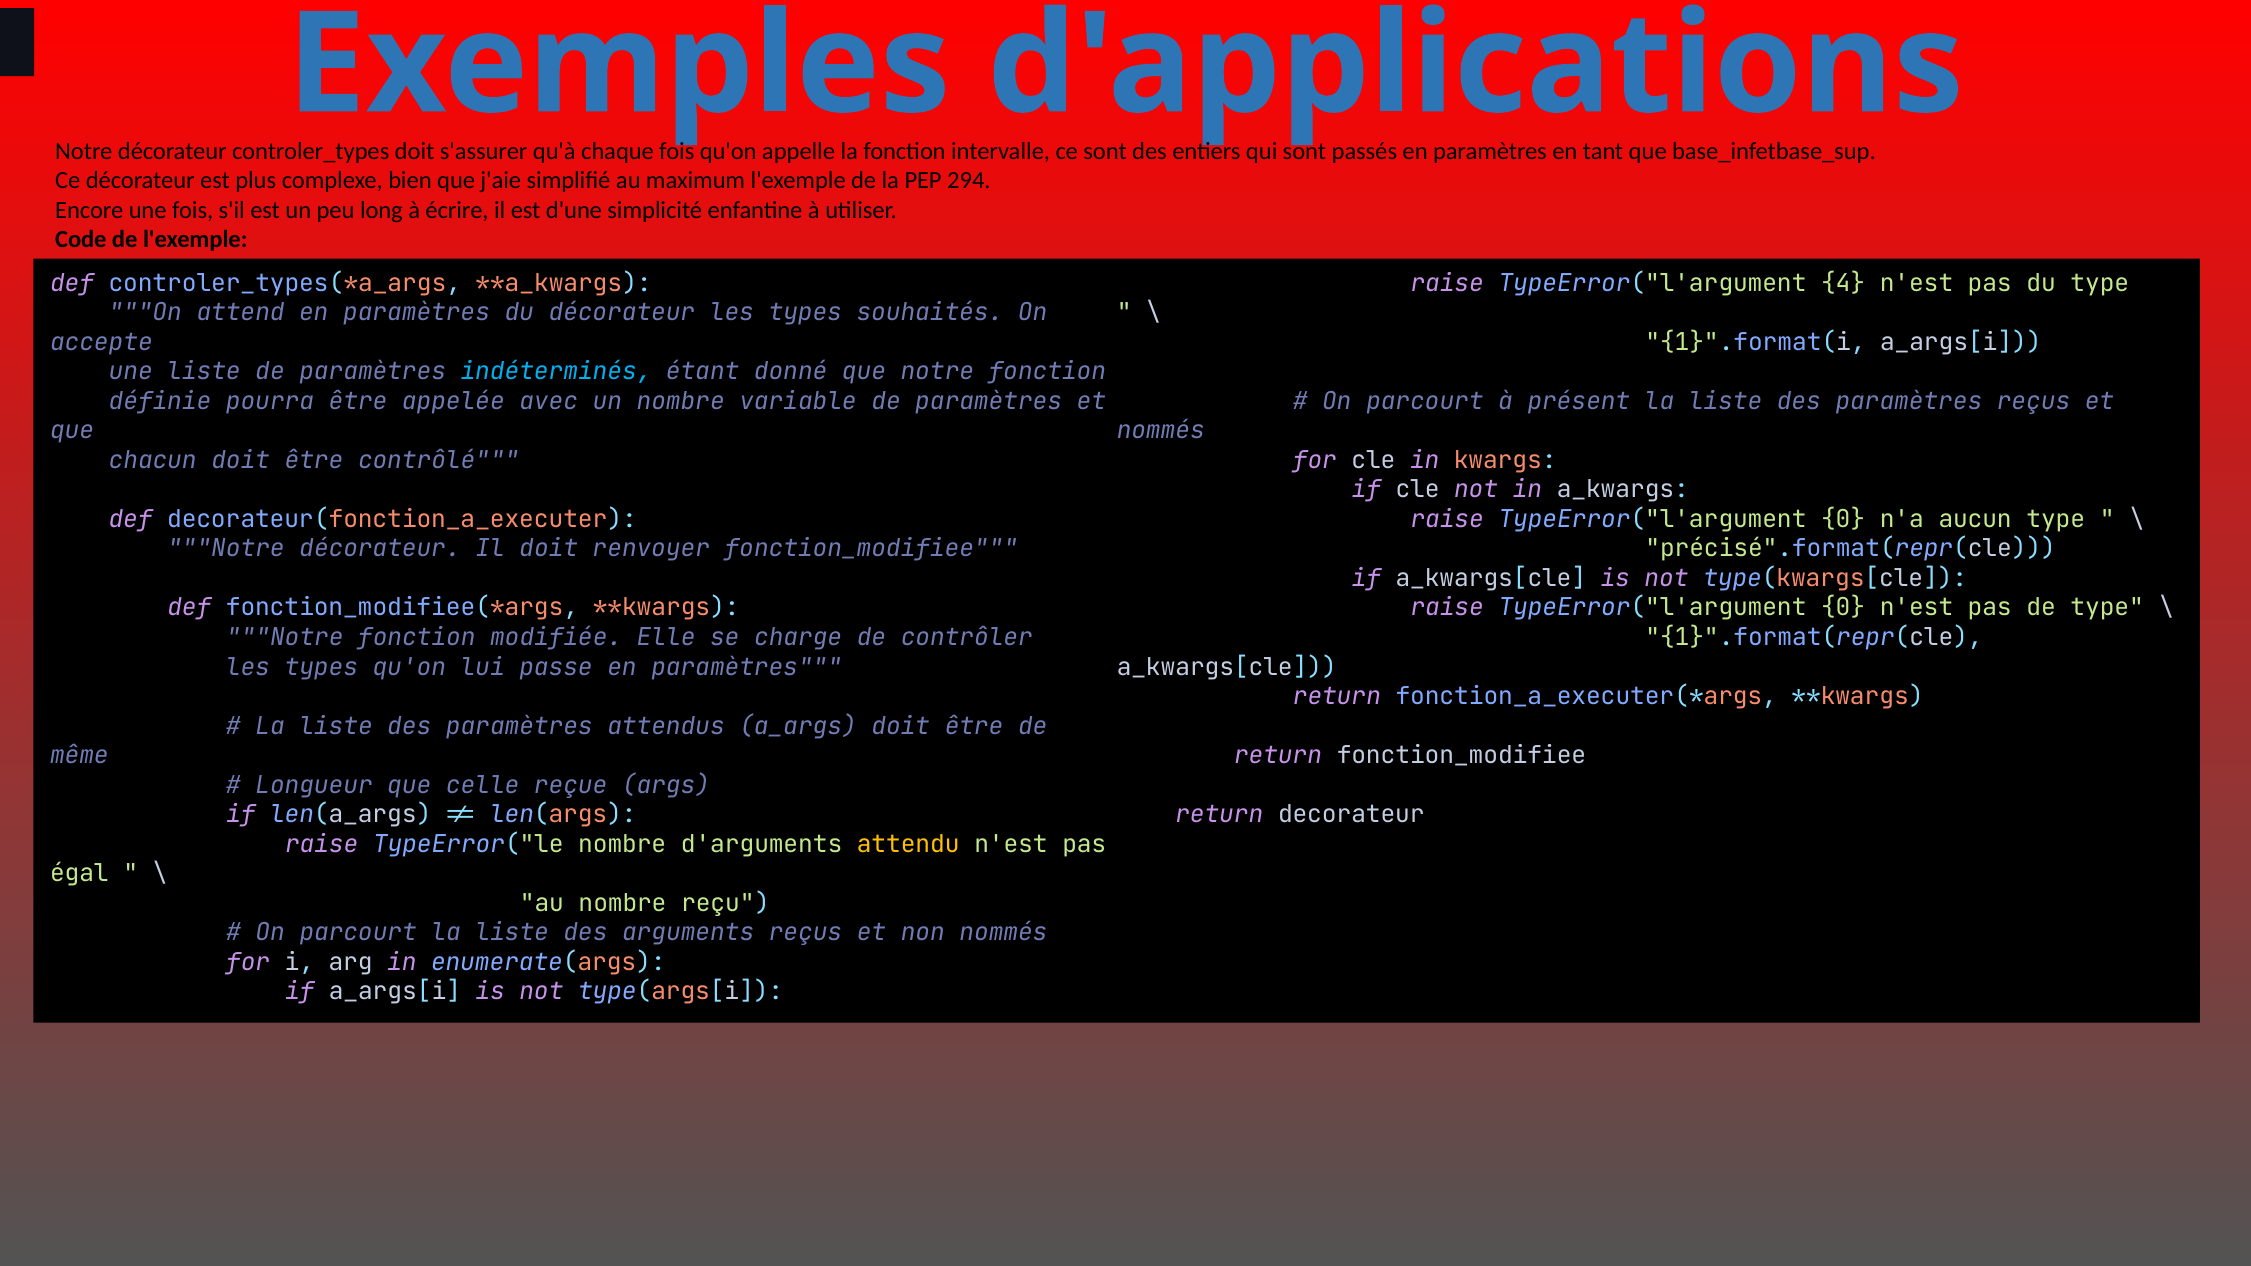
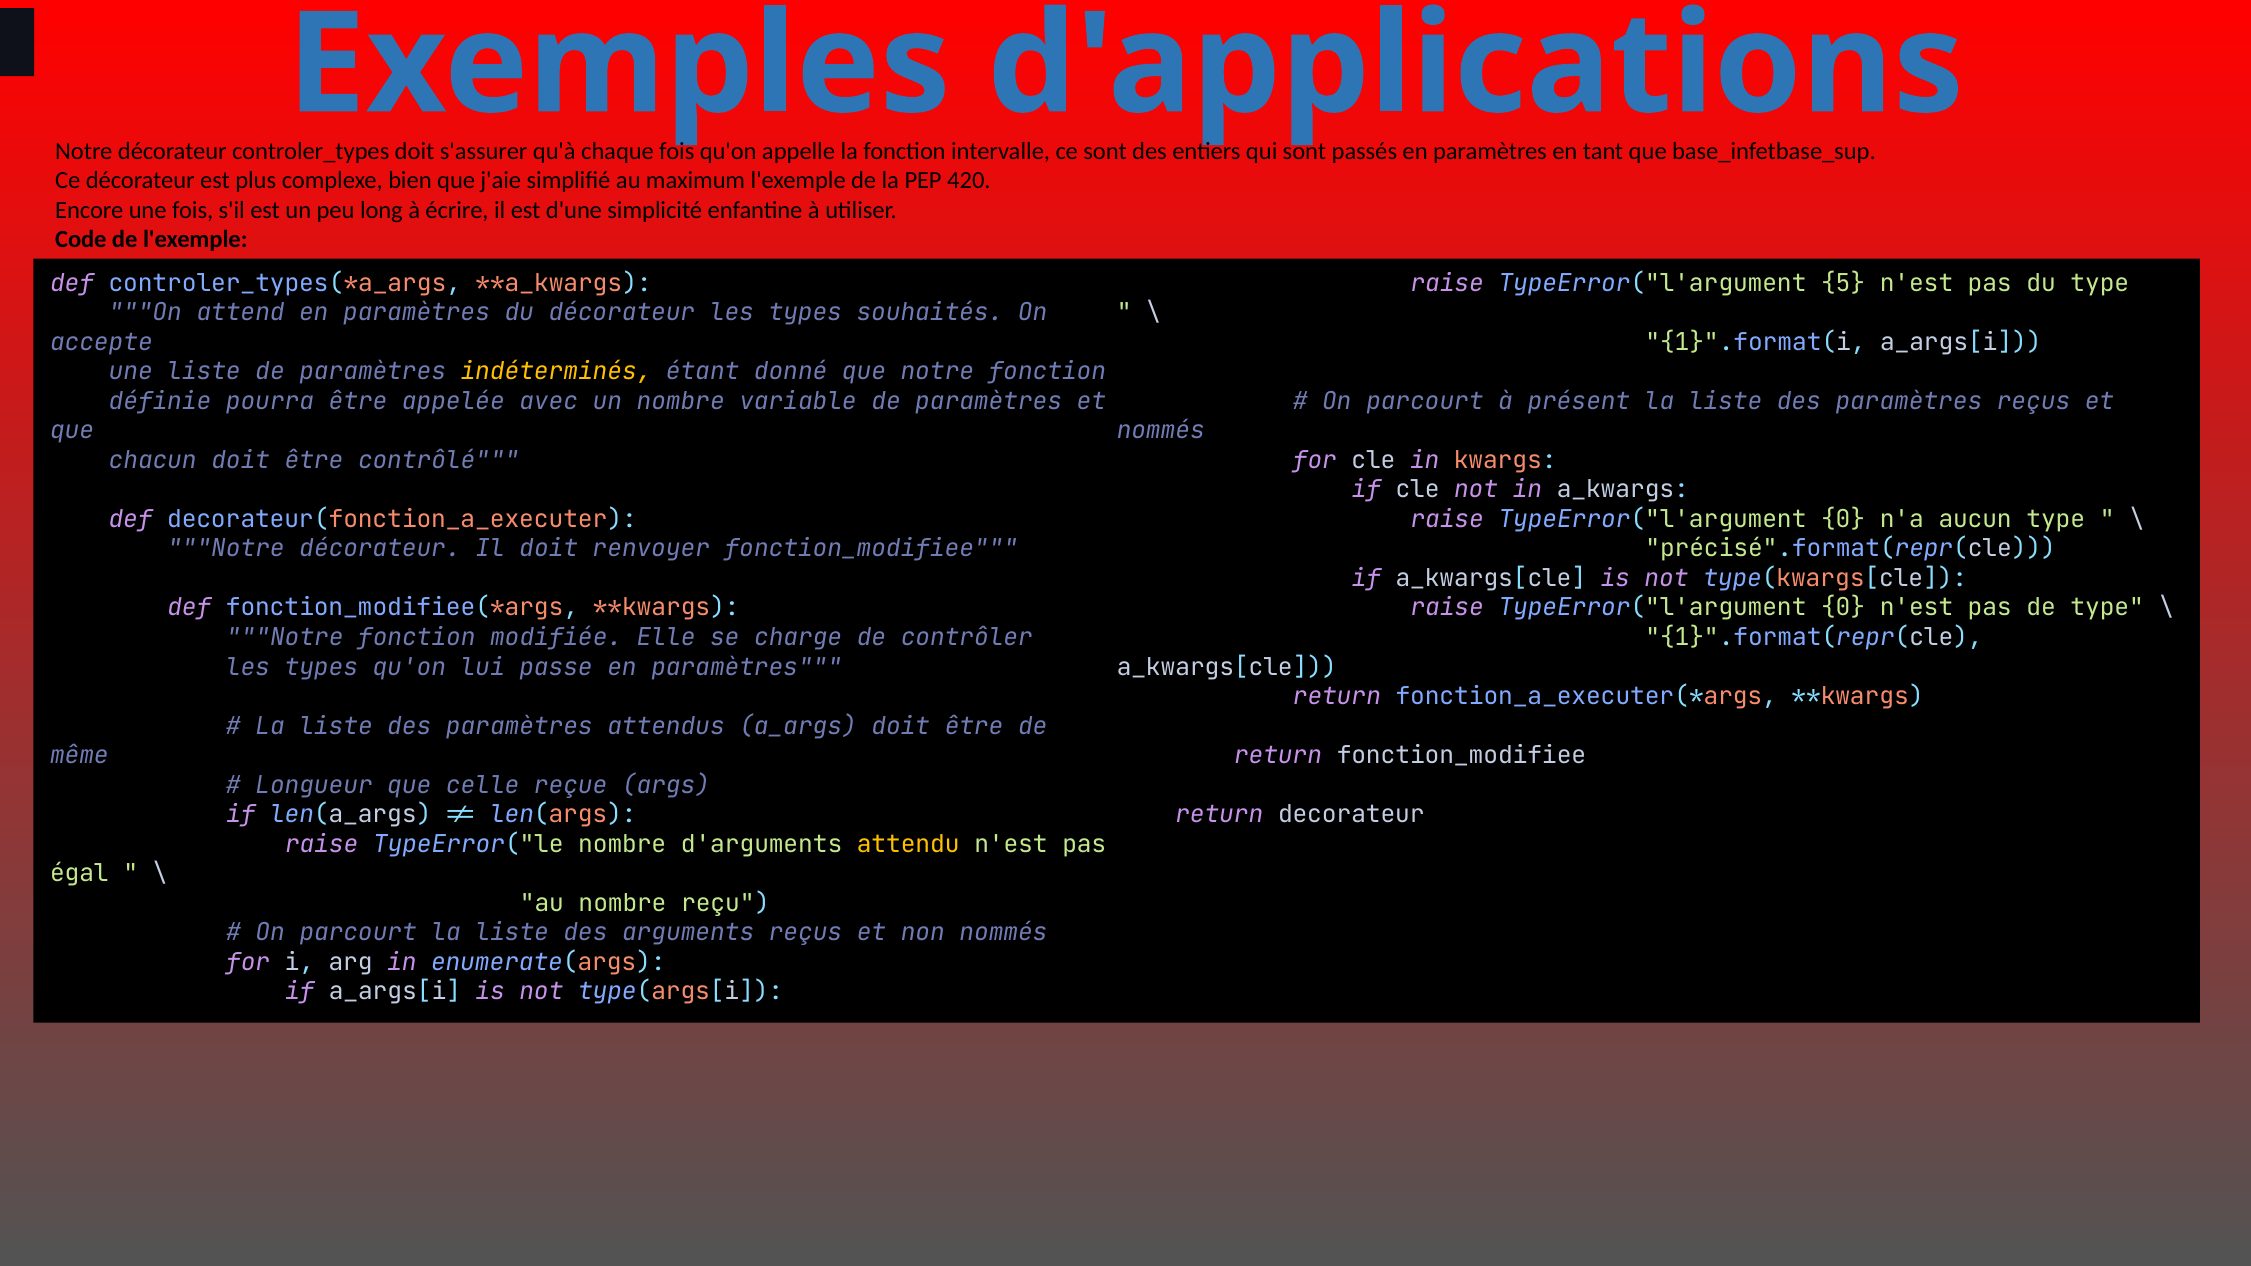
294: 294 -> 420 (969, 181)
4: 4 -> 5 (1843, 283)
indéterminés colour: light blue -> yellow (556, 372)
